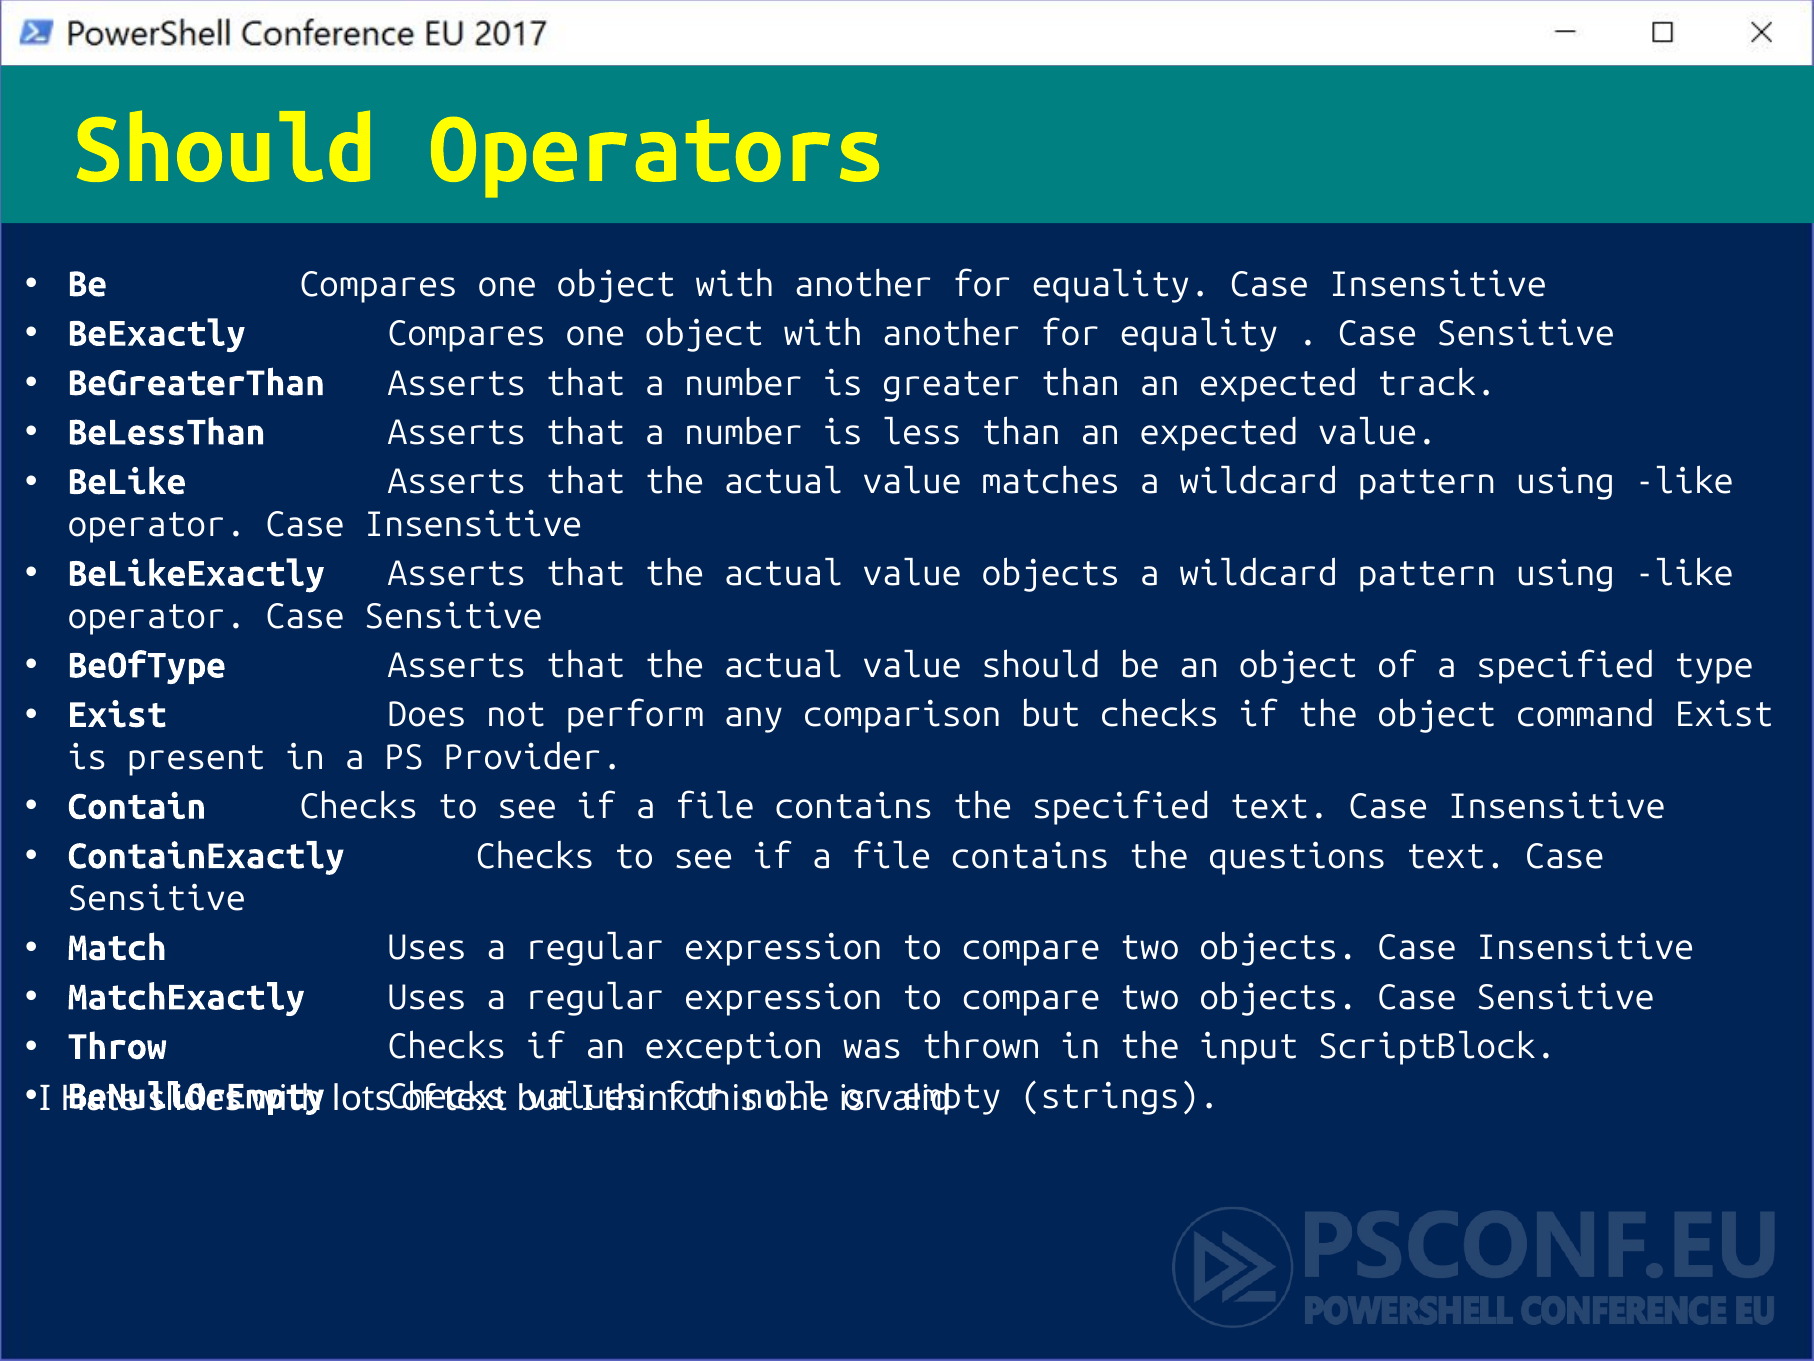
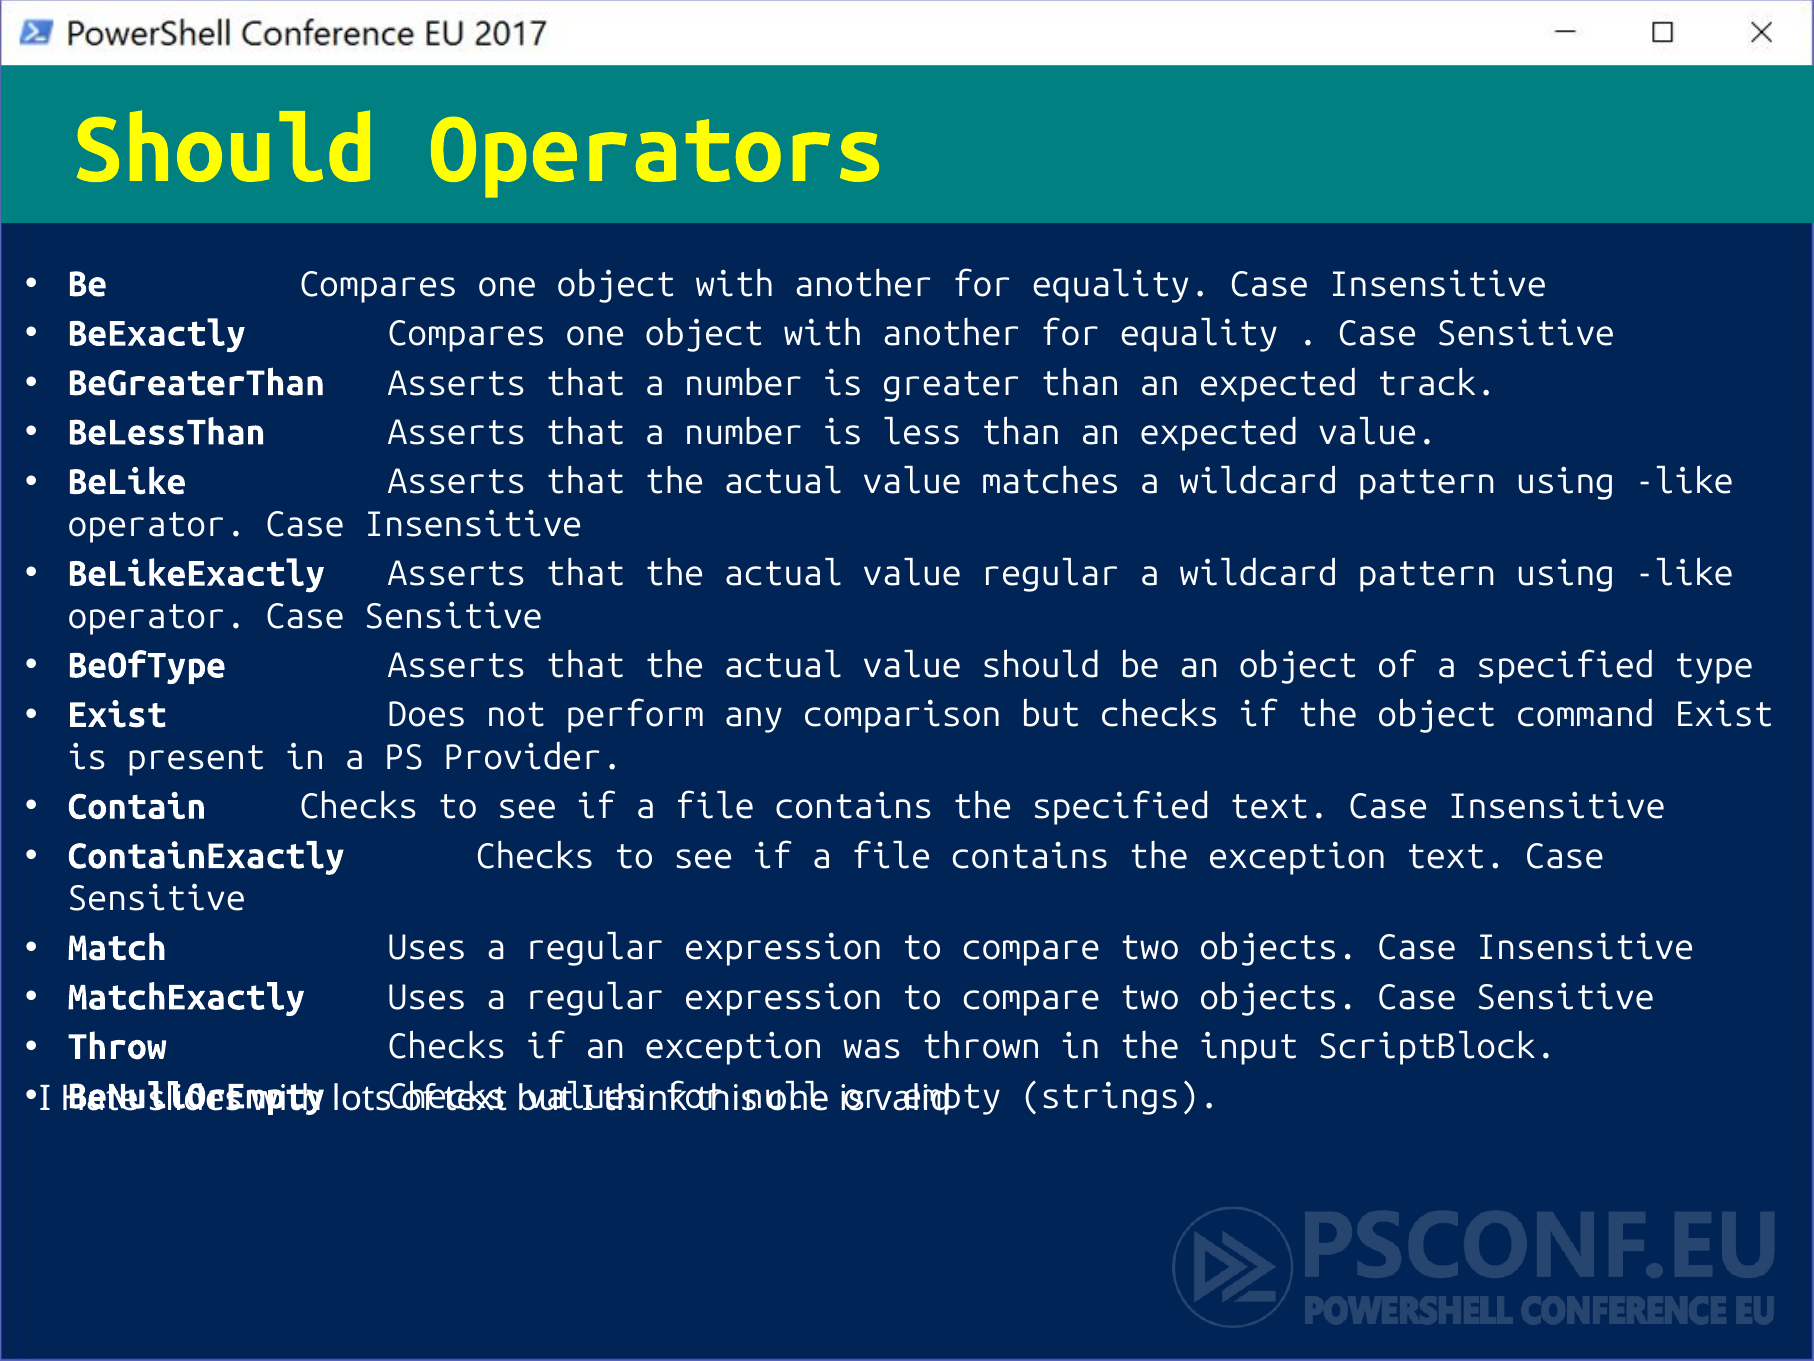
value objects: objects -> regular (1051, 574)
the questions: questions -> exception (1297, 856)
